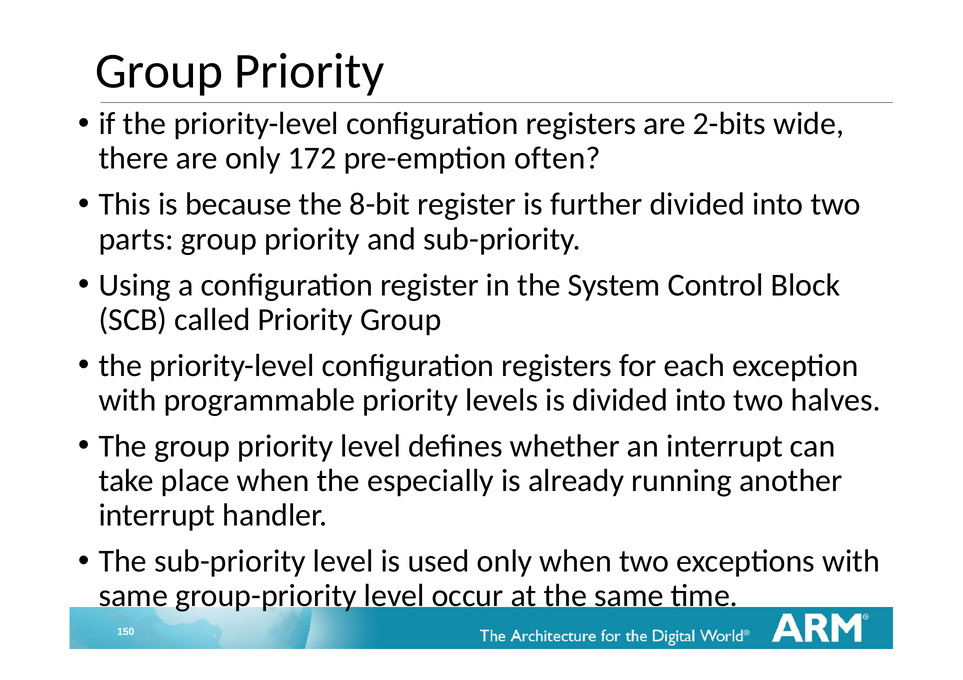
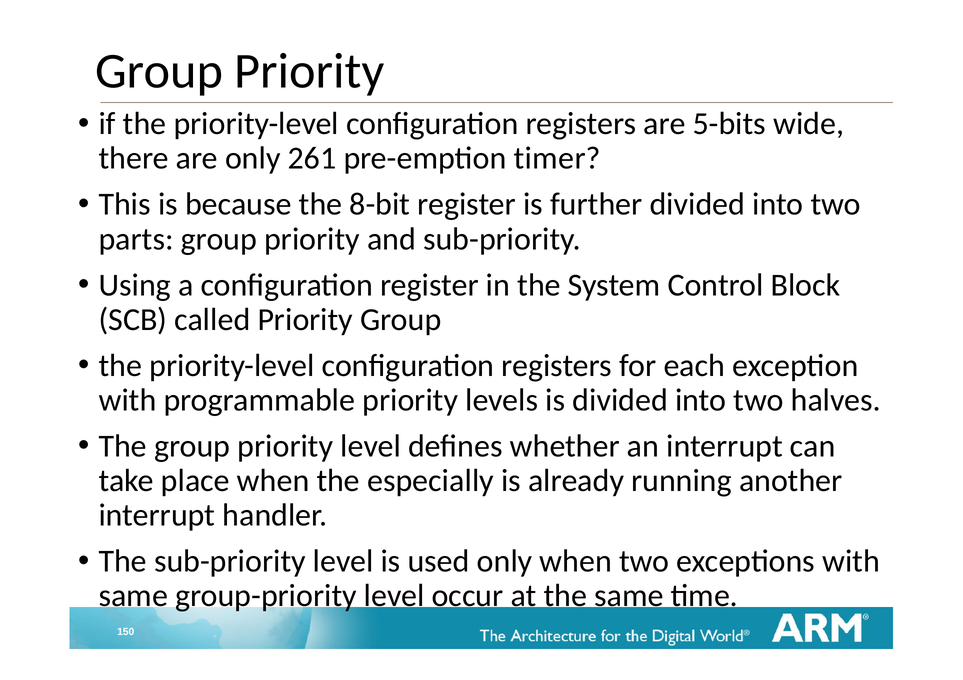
2-bits: 2-bits -> 5-bits (729, 124)
172: 172 -> 261 (312, 158)
often: often -> timer (557, 158)
